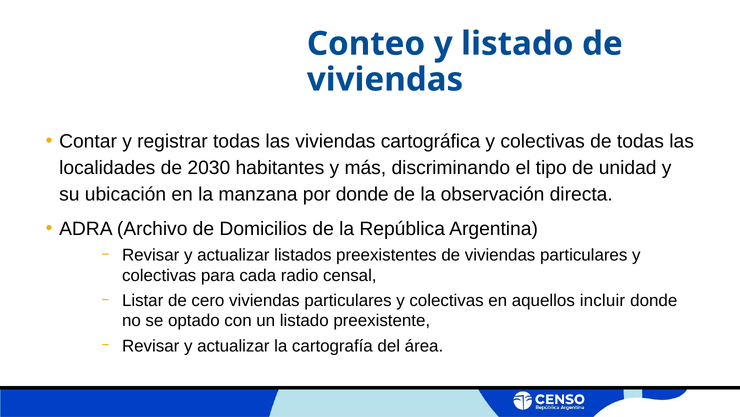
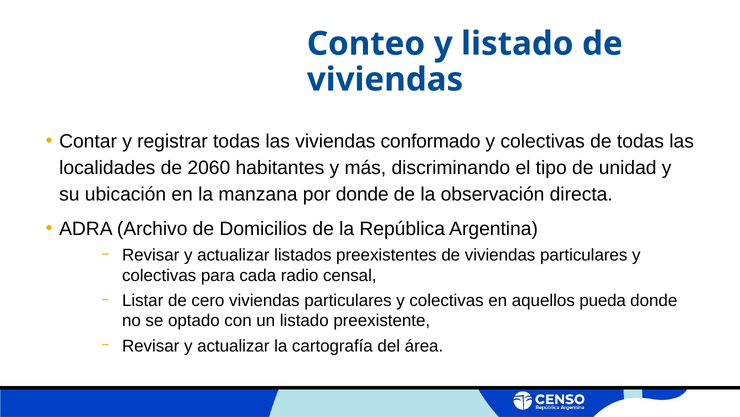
cartográfica: cartográfica -> conformado (431, 141)
2030: 2030 -> 2060 (209, 168)
incluir: incluir -> pueda (603, 300)
